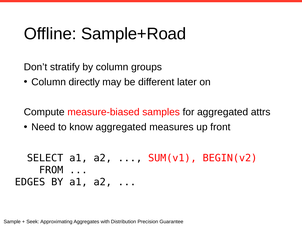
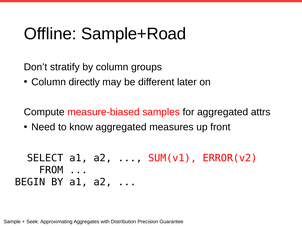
BEGIN(v2: BEGIN(v2 -> ERROR(v2 (230, 158)
EDGES: EDGES -> BEGIN (30, 182)
